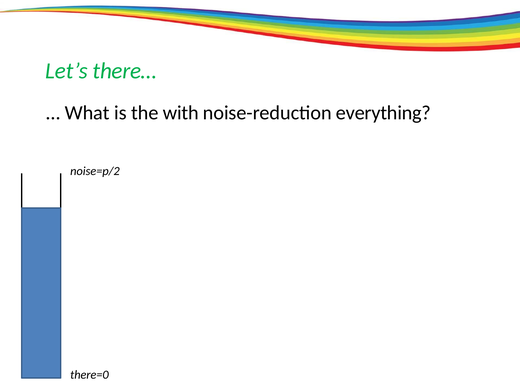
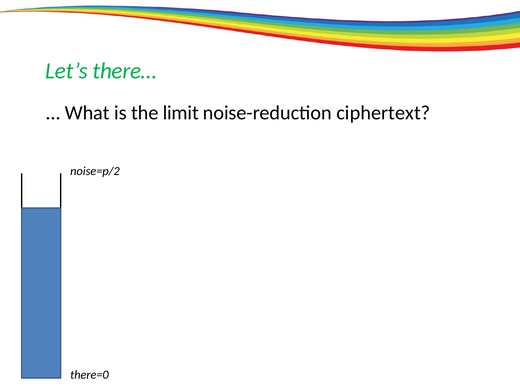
with: with -> limit (181, 113)
everything: everything -> ciphertext (383, 113)
